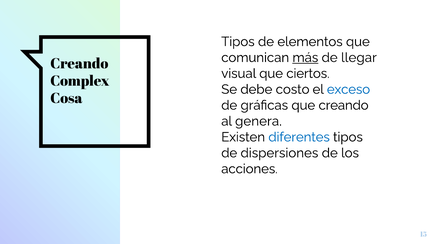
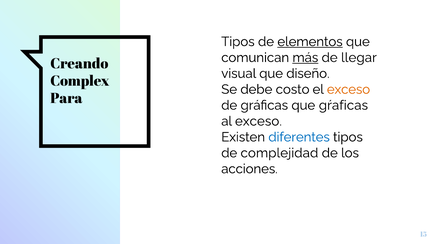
elementos underline: none -> present (310, 42)
ciertos: ciertos -> diseño (308, 74)
exceso colour: blue -> orange (348, 89)
Cosa: Cosa -> Para (66, 99)
que creando: creando -> gŕaficas (343, 105)
al genera: genera -> exceso (258, 121)
dispersiones: dispersiones -> complejidad (279, 153)
